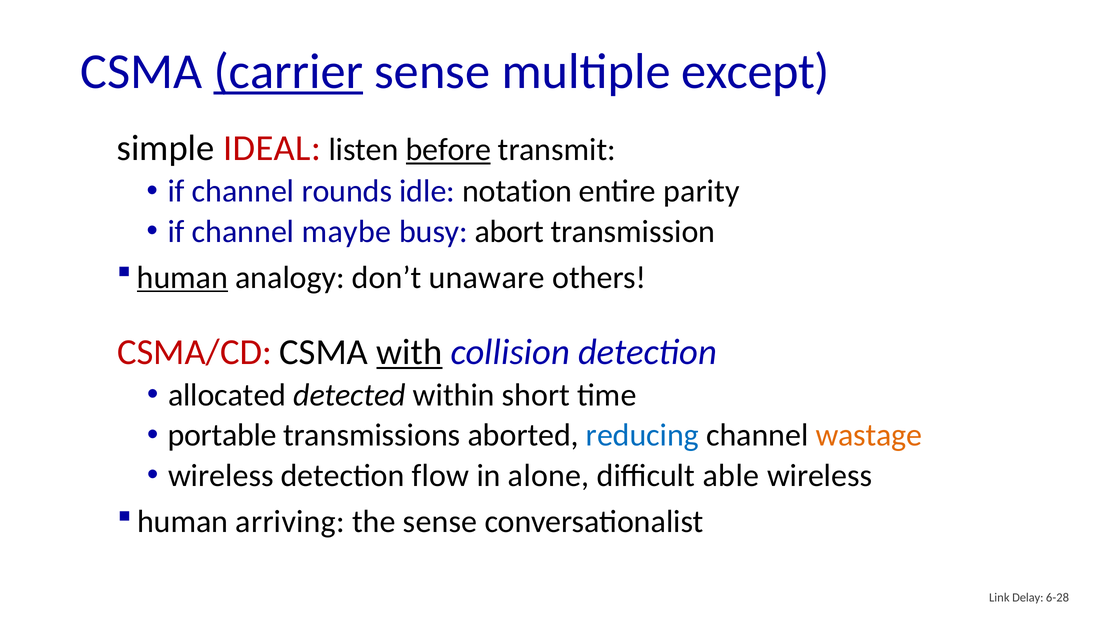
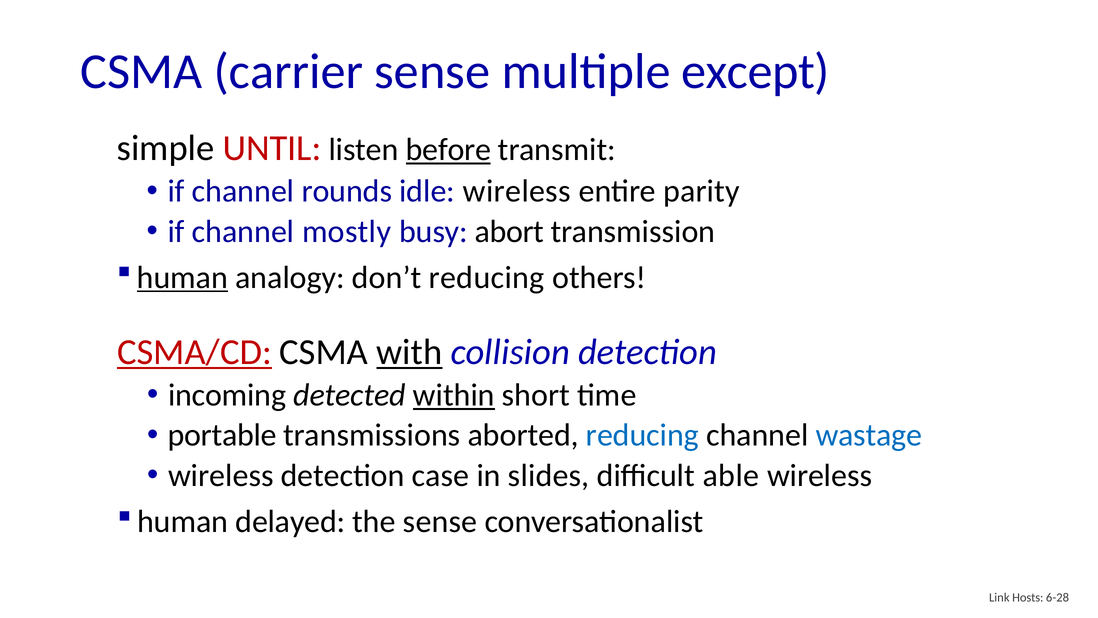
carrier underline: present -> none (288, 71)
IDEAL: IDEAL -> UNTIL (272, 148)
idle notation: notation -> wireless (517, 191)
maybe: maybe -> mostly (347, 231)
don’t unaware: unaware -> reducing (487, 277)
CSMA/CD underline: none -> present (195, 352)
allocated: allocated -> incoming (227, 395)
within underline: none -> present (454, 395)
wastage colour: orange -> blue (869, 435)
flow: flow -> case (441, 475)
alone: alone -> slides (549, 475)
arriving: arriving -> delayed (290, 521)
Delay: Delay -> Hosts (1028, 597)
